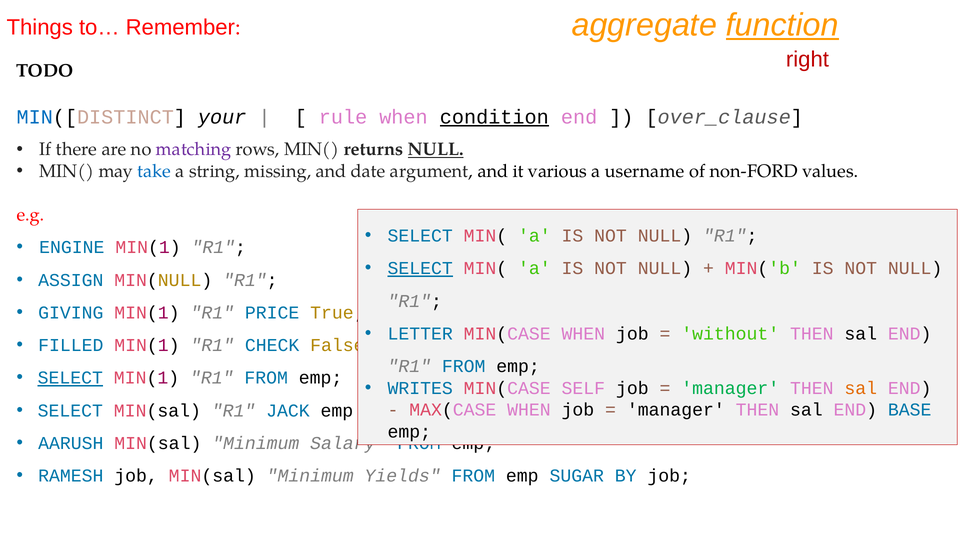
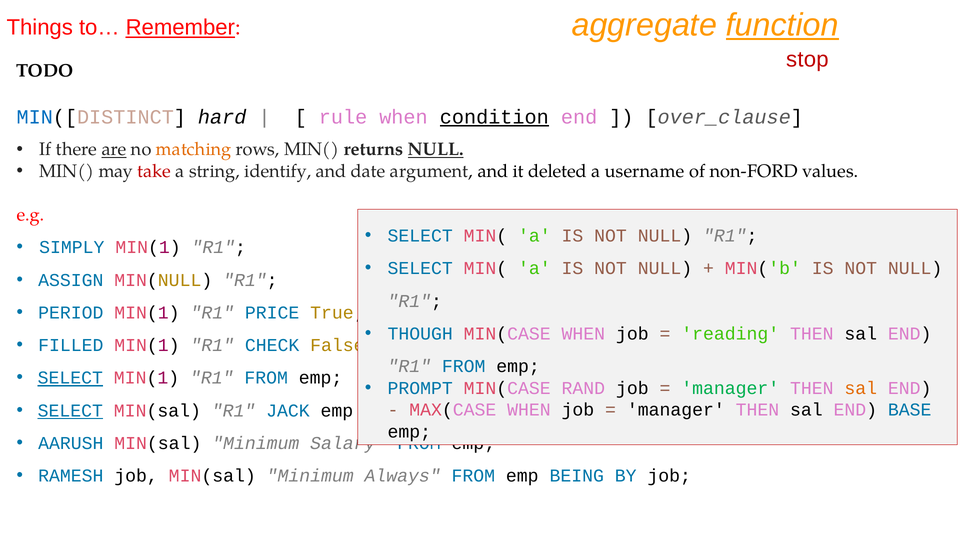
Remember underline: none -> present (180, 28)
right: right -> stop (807, 60)
your: your -> hard (222, 117)
are underline: none -> present (114, 149)
matching colour: purple -> orange (194, 149)
take colour: blue -> red (154, 171)
missing: missing -> identify (278, 171)
various: various -> deleted (558, 171)
ENGINE: ENGINE -> SIMPLY (72, 247)
SELECT underline: present -> none (420, 268)
GIVING: GIVING -> PERIOD (71, 313)
LETTER: LETTER -> THOUGH (420, 334)
without: without -> reading (730, 334)
WRITES: WRITES -> PROMPT (420, 388)
SELF: SELF -> RAND (583, 388)
SELECT underline: none -> present (70, 411)
Yields: Yields -> Always (403, 476)
SUGAR: SUGAR -> BEING (577, 476)
